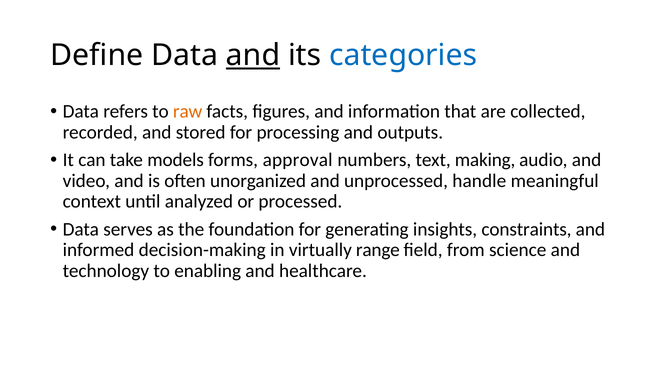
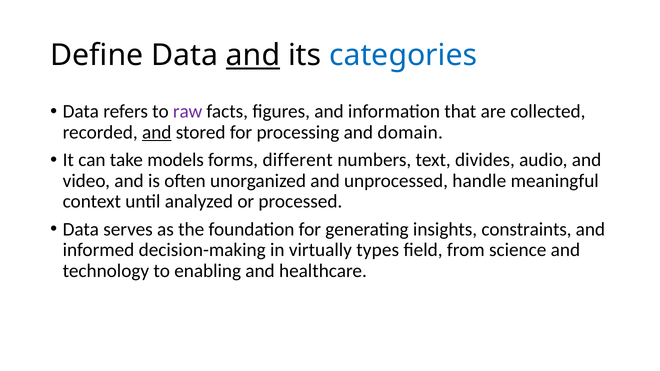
raw colour: orange -> purple (188, 112)
and underline: none -> present (157, 132)
outputs: outputs -> domain (410, 132)
approval: approval -> different (298, 160)
making: making -> divides (485, 160)
range: range -> types (378, 250)
